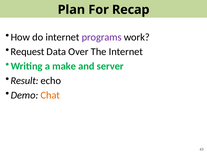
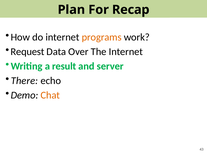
programs colour: purple -> orange (102, 37)
make: make -> result (64, 66)
Result: Result -> There (24, 81)
